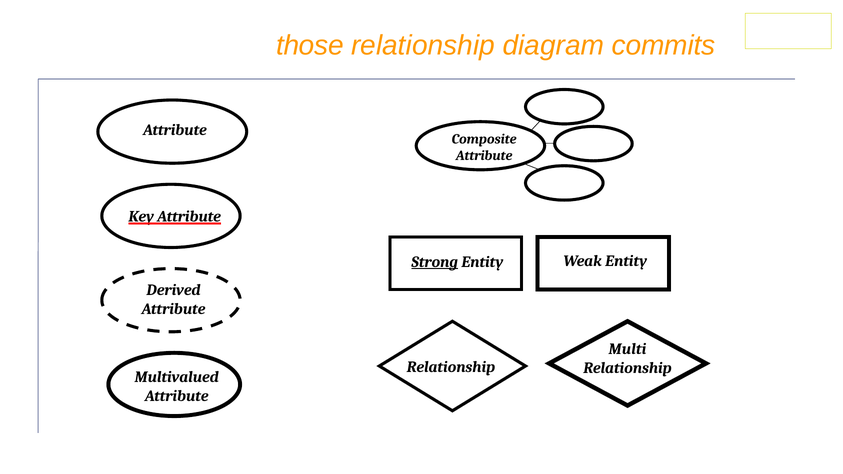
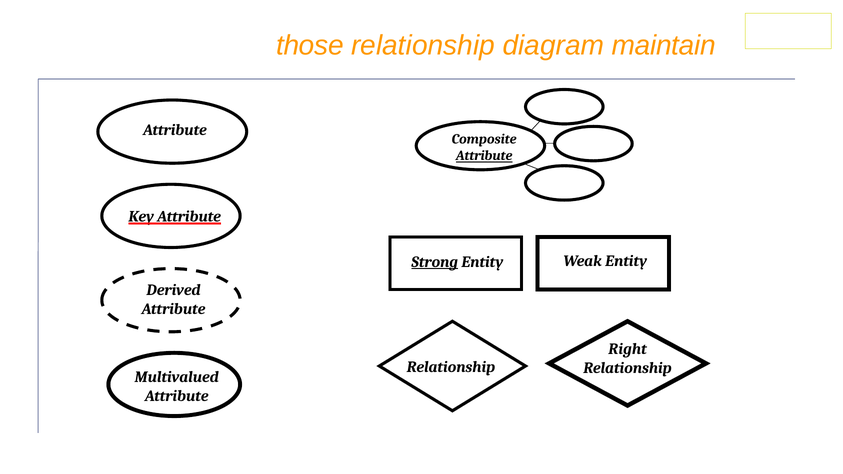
commits: commits -> maintain (664, 46)
Attribute underline: none -> present (484, 156)
Multi: Multi -> Right (628, 349)
